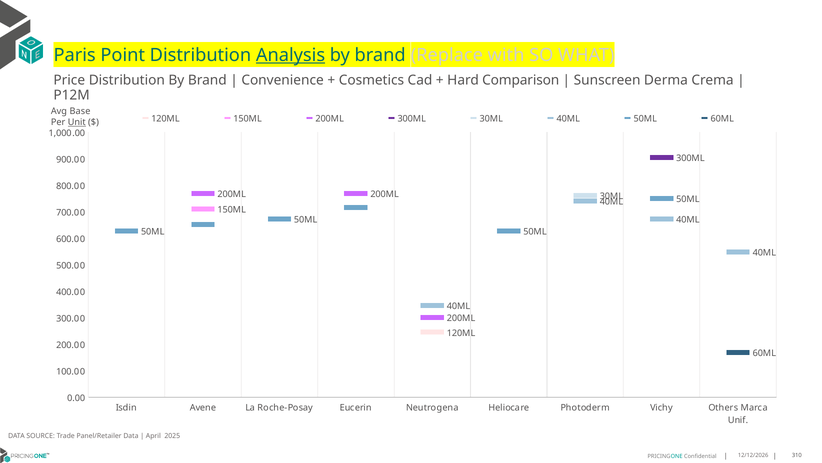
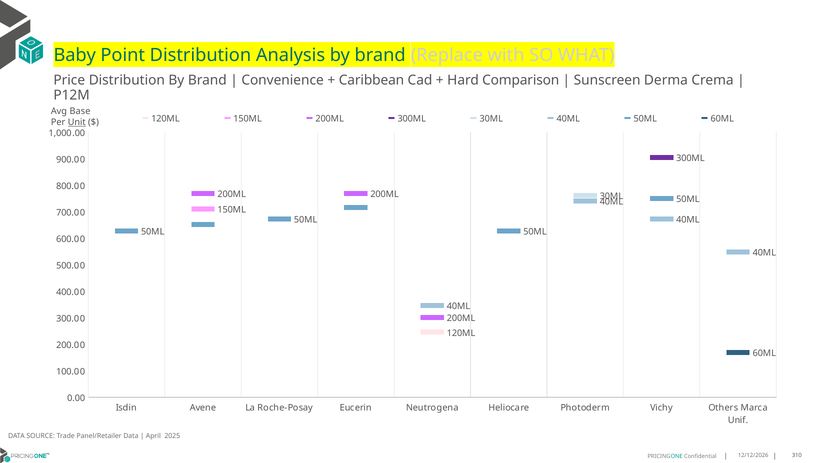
Paris: Paris -> Baby (75, 55)
Analysis underline: present -> none (291, 55)
Cosmetics: Cosmetics -> Caribbean (371, 80)
